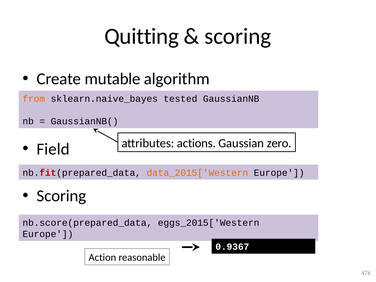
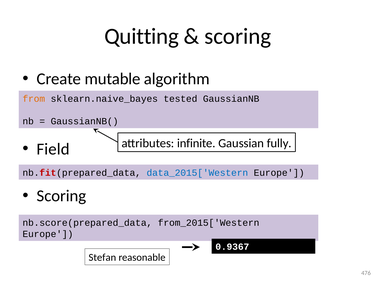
actions: actions -> infinite (196, 143)
zero: zero -> fully (279, 143)
data_2015['Western colour: orange -> blue (197, 173)
eggs_2015['Western: eggs_2015['Western -> from_2015['Western (209, 223)
Action: Action -> Stefan (102, 258)
